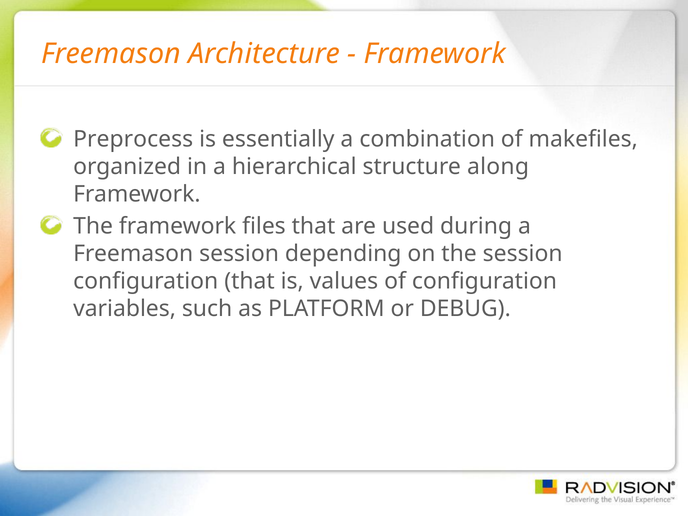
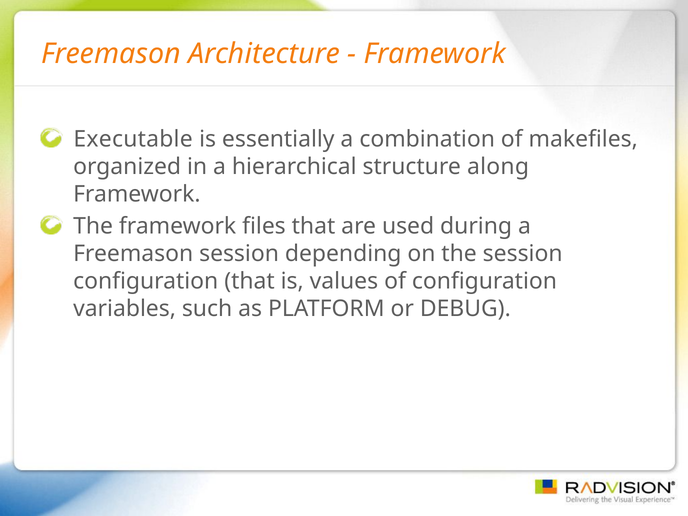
Preprocess: Preprocess -> Executable (133, 139)
